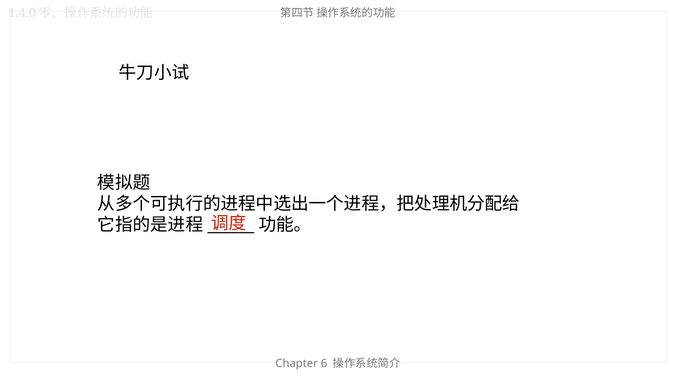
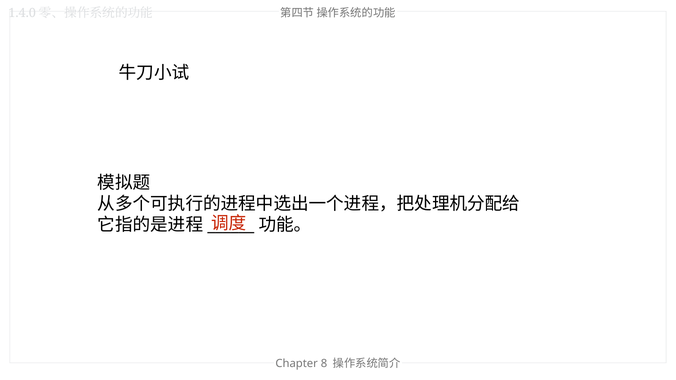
6: 6 -> 8 (324, 364)
